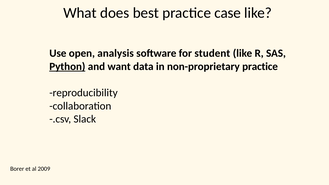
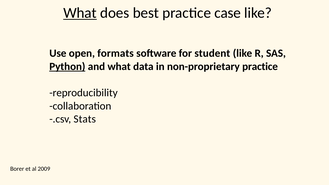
What underline: none -> present (80, 13)
analysis: analysis -> formats (116, 53)
and want: want -> what (119, 66)
Slack: Slack -> Stats (85, 119)
